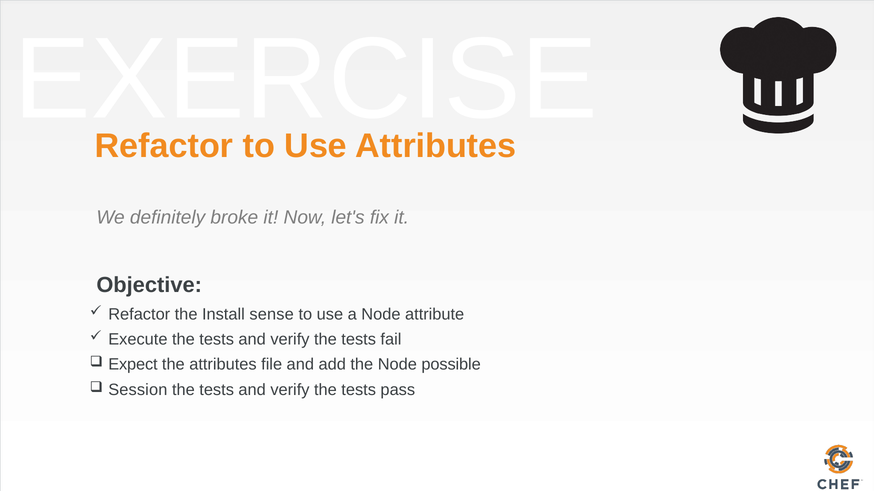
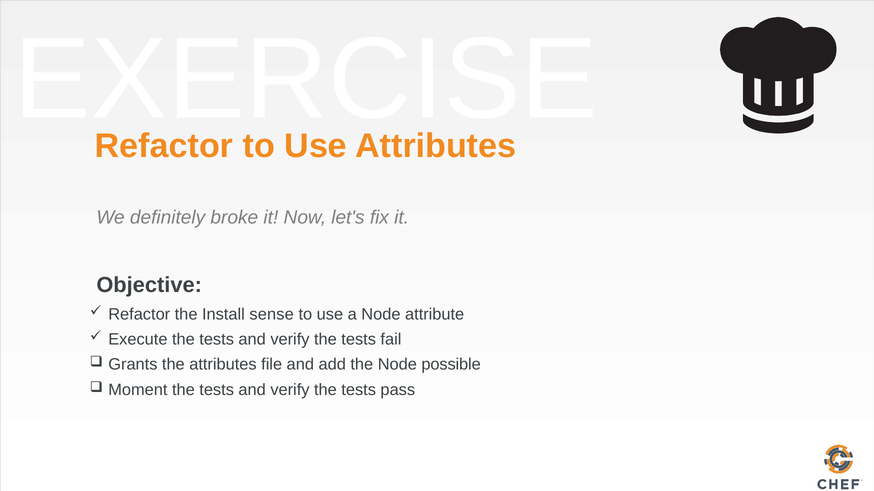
Expect: Expect -> Grants (133, 365)
Session: Session -> Moment (138, 390)
